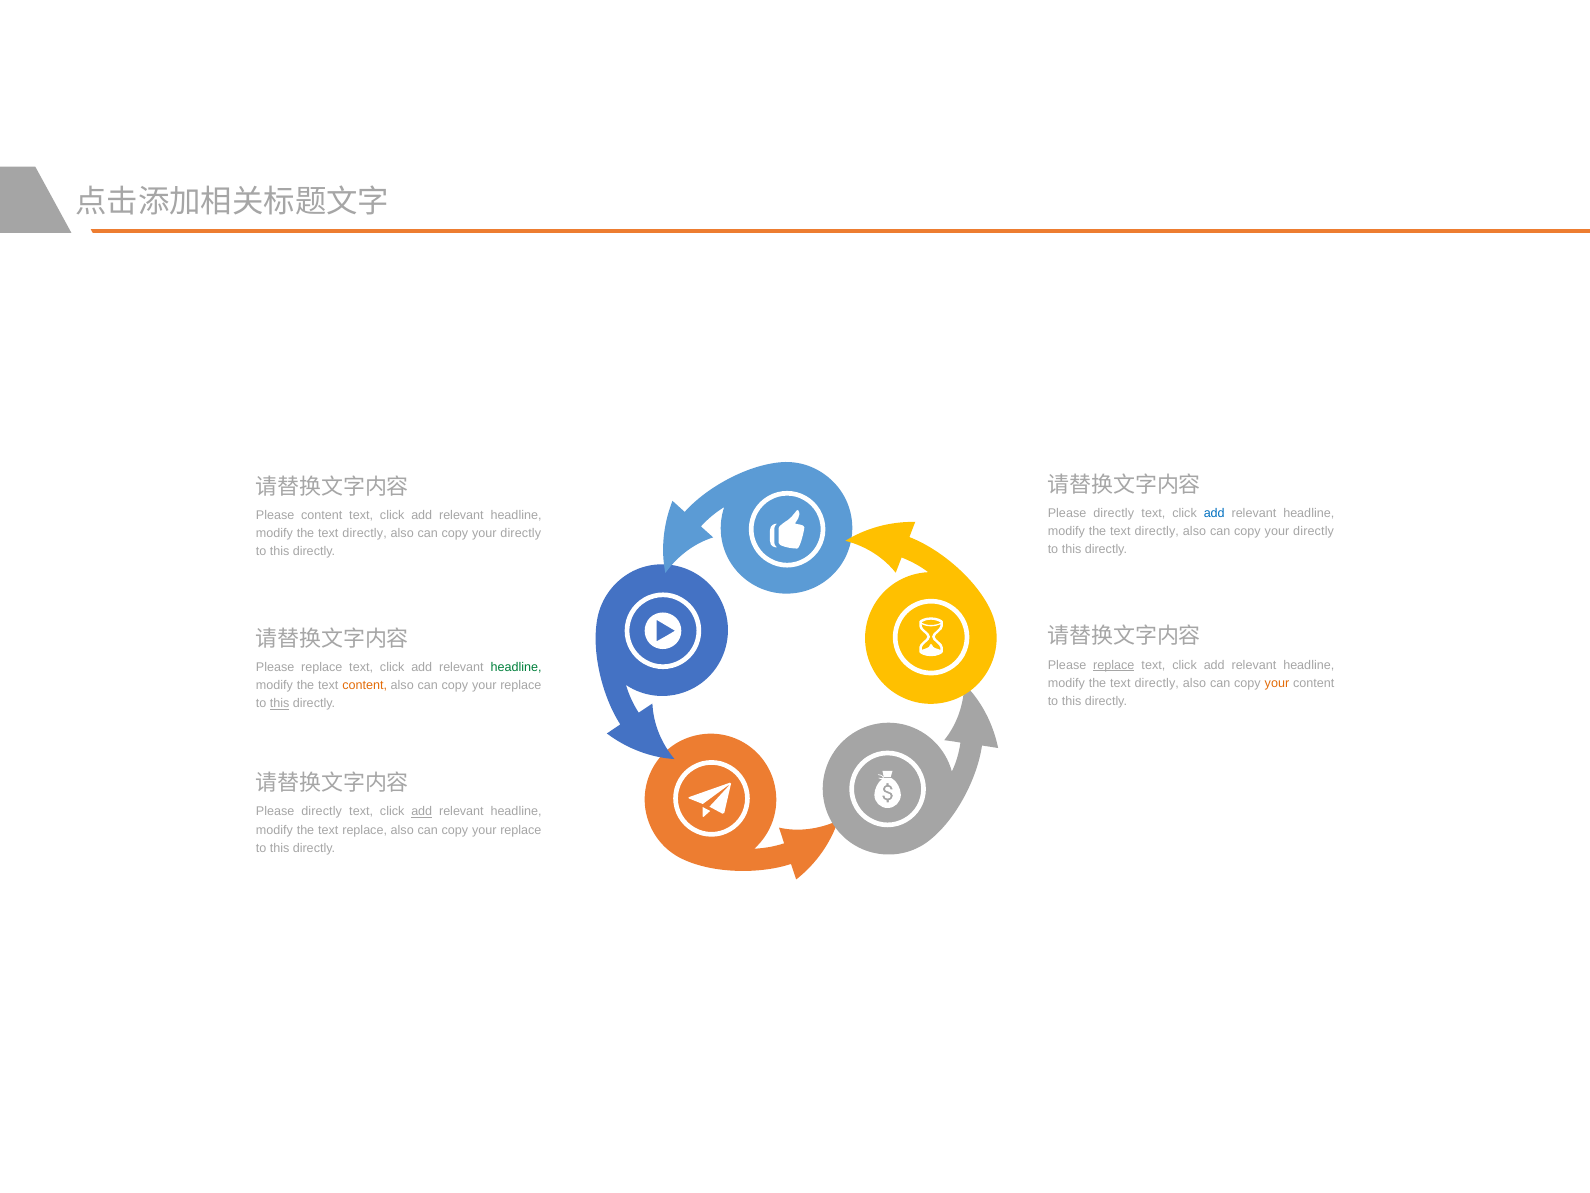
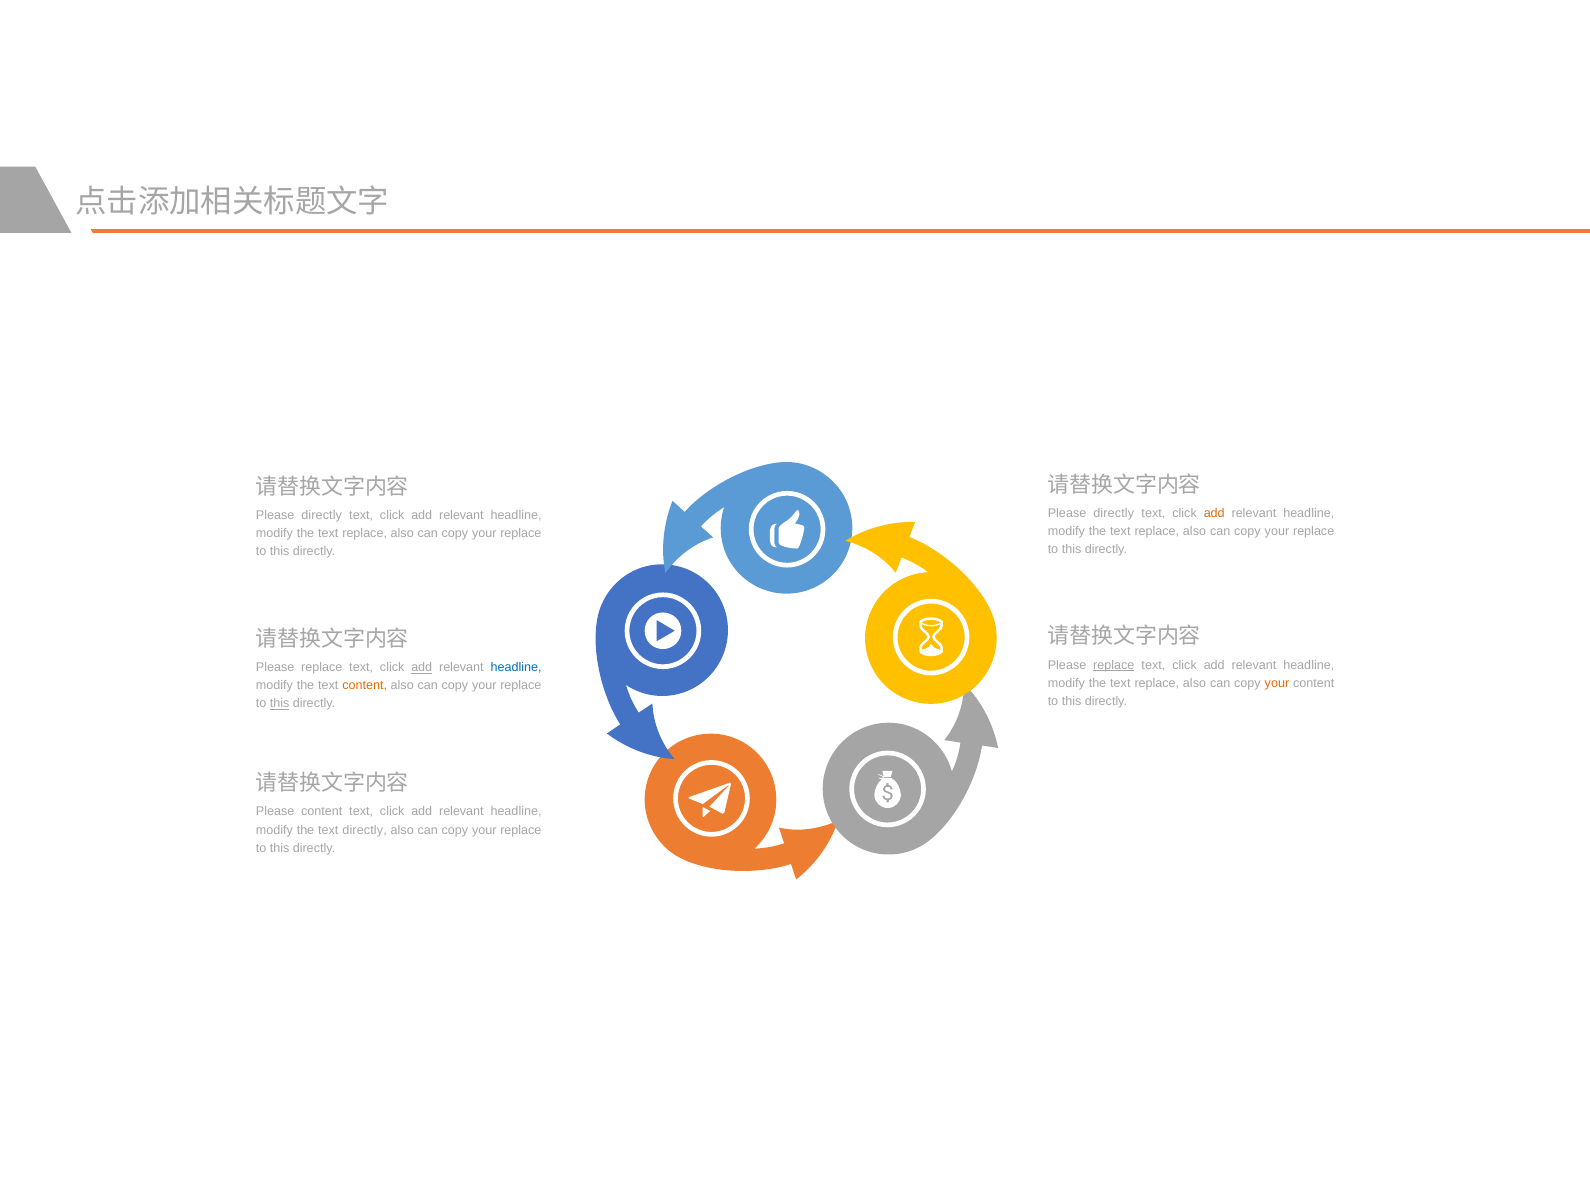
add colour: blue -> orange (1214, 513)
content: content -> directly (322, 515)
directly: directly -> replace (1157, 531)
directly: directly -> replace (1314, 531)
directly: directly -> replace (365, 533)
directly: directly -> replace (521, 533)
add underline: none -> present (422, 667)
headline colour: green -> blue (516, 667)
directly: directly -> replace (1157, 683)
directly: directly -> content (322, 811)
add underline: present -> none (422, 811)
text replace: replace -> directly (365, 830)
